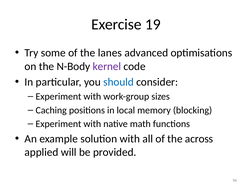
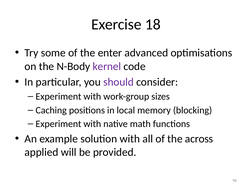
19: 19 -> 18 (153, 24)
lanes: lanes -> enter (110, 53)
should colour: blue -> purple (119, 82)
